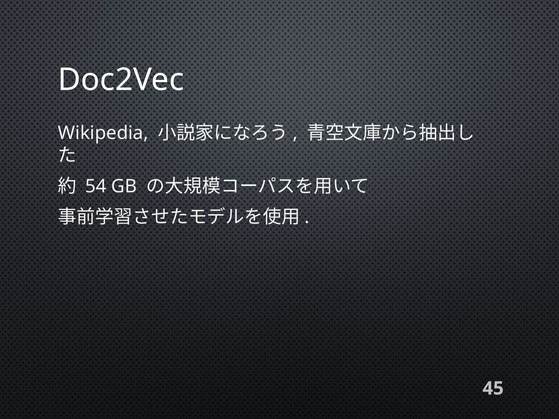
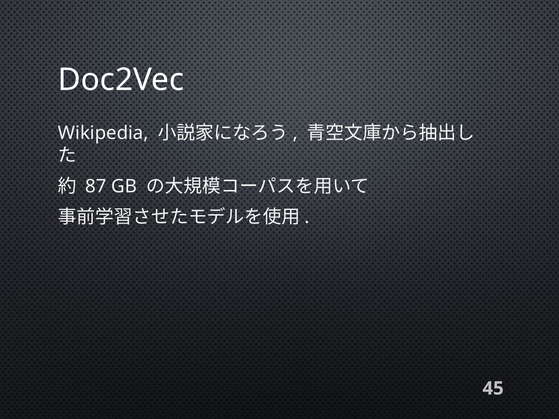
54: 54 -> 87 (96, 186)
